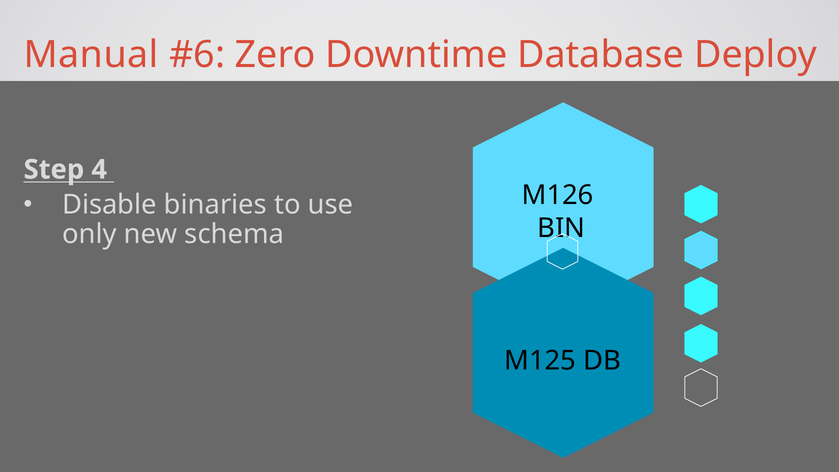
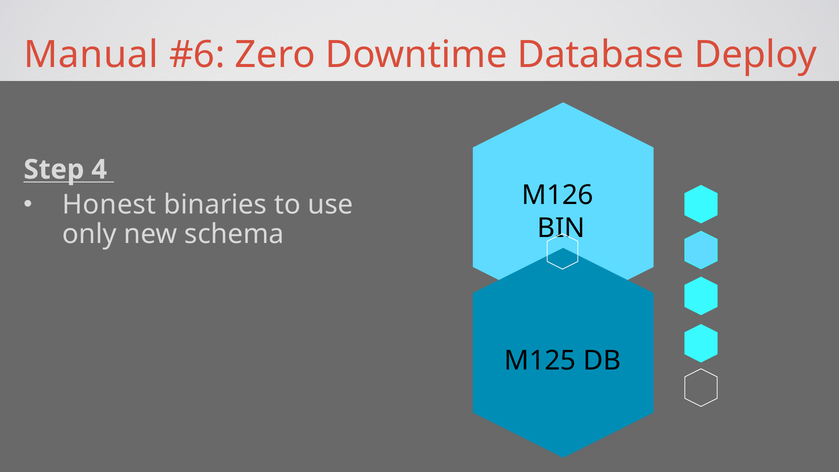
Disable: Disable -> Honest (109, 205)
